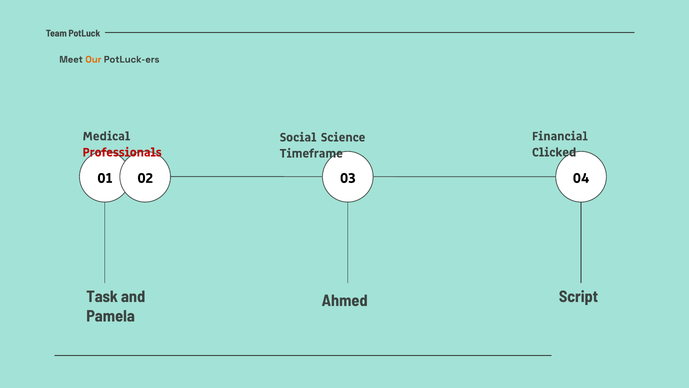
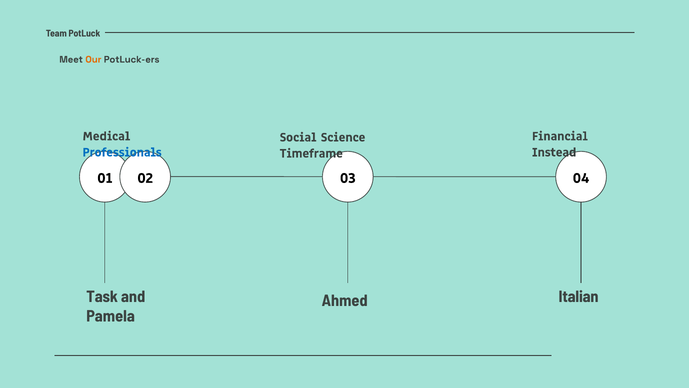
Professionals colour: red -> blue (122, 152)
Clicked: Clicked -> Instead (554, 152)
Script: Script -> Italian (579, 297)
